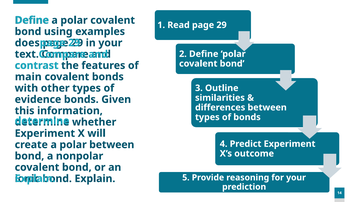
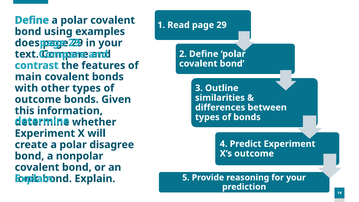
evidence: evidence -> outcome (38, 99)
polar between: between -> disagree (112, 145)
